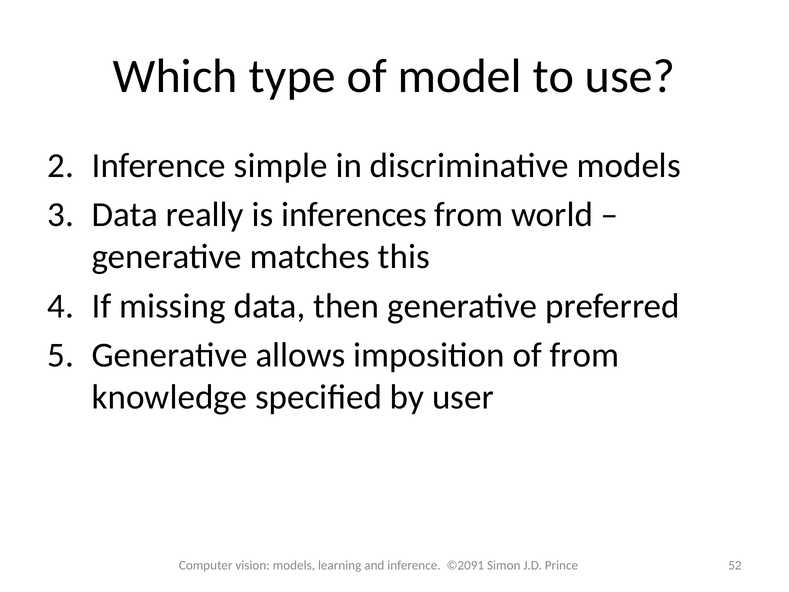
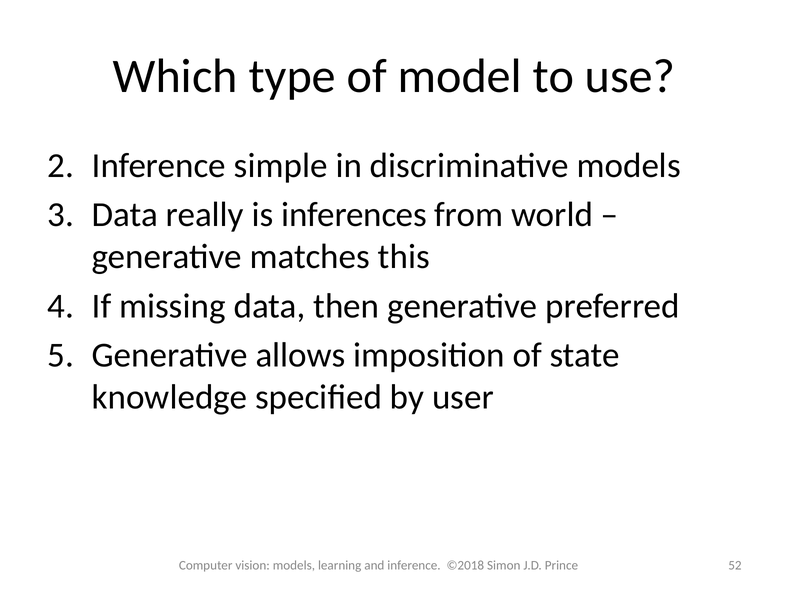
of from: from -> state (585, 355)
©2091: ©2091 -> ©2018 (465, 565)
